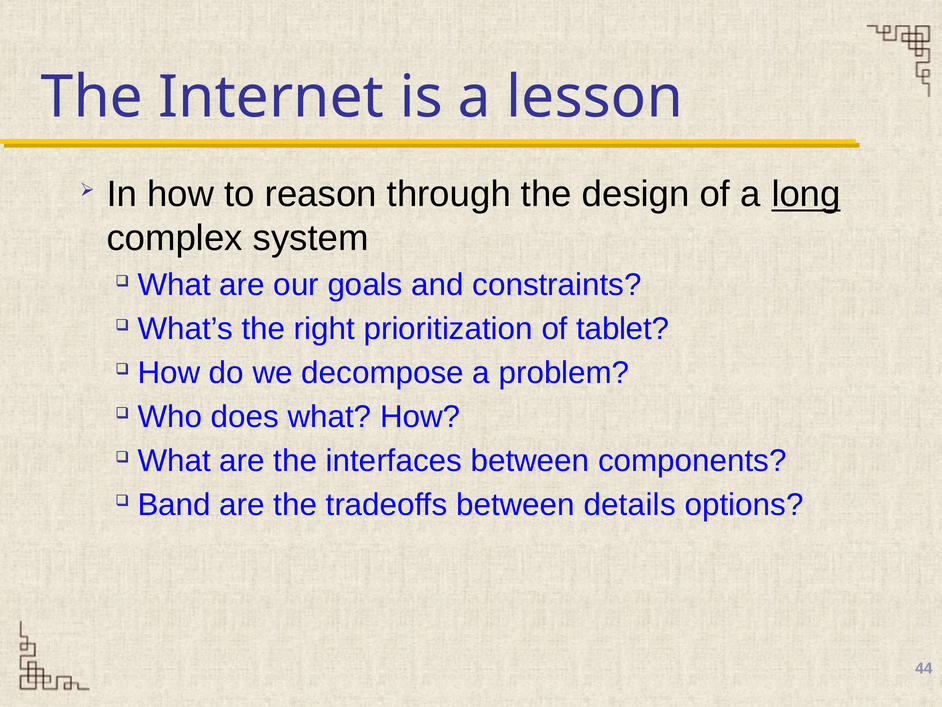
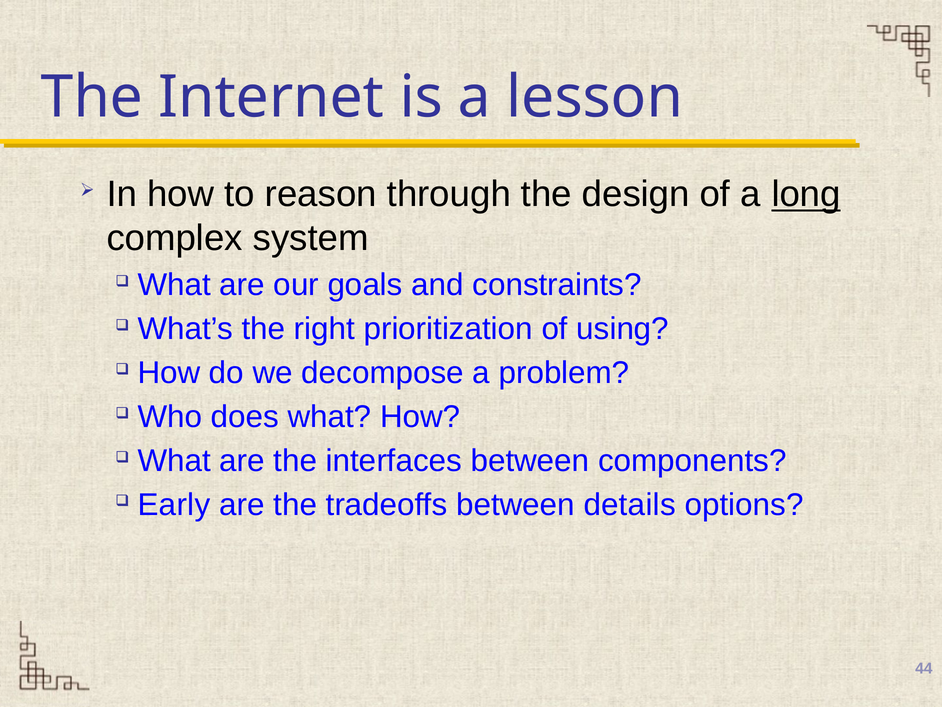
tablet: tablet -> using (623, 329)
Band: Band -> Early (174, 505)
